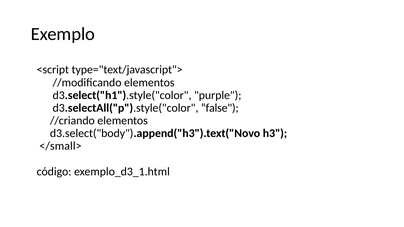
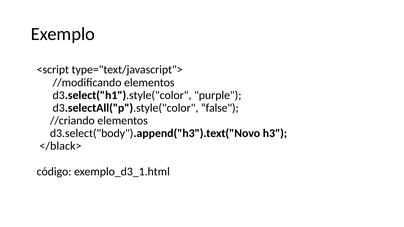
</small>: </small> -> </black> (60, 146)
